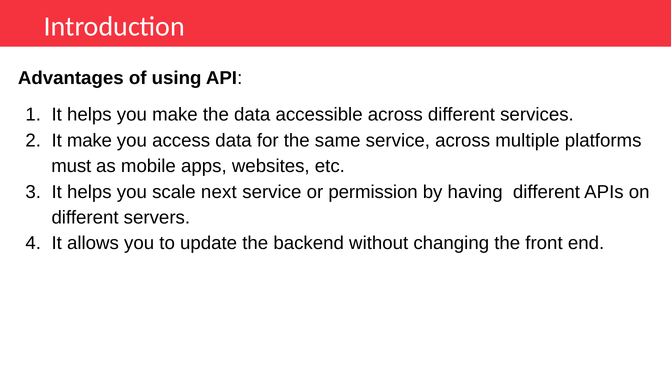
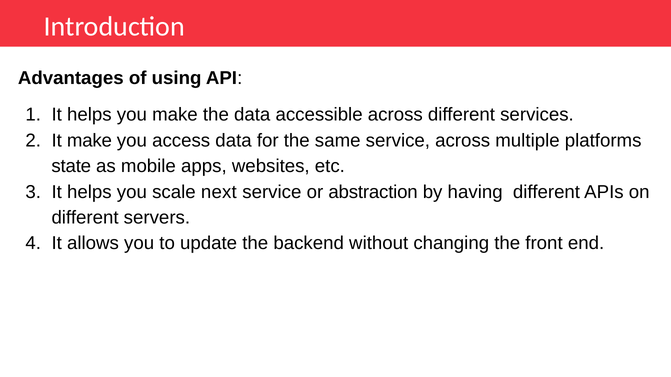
must: must -> state (71, 166)
permission: permission -> abstraction (373, 192)
